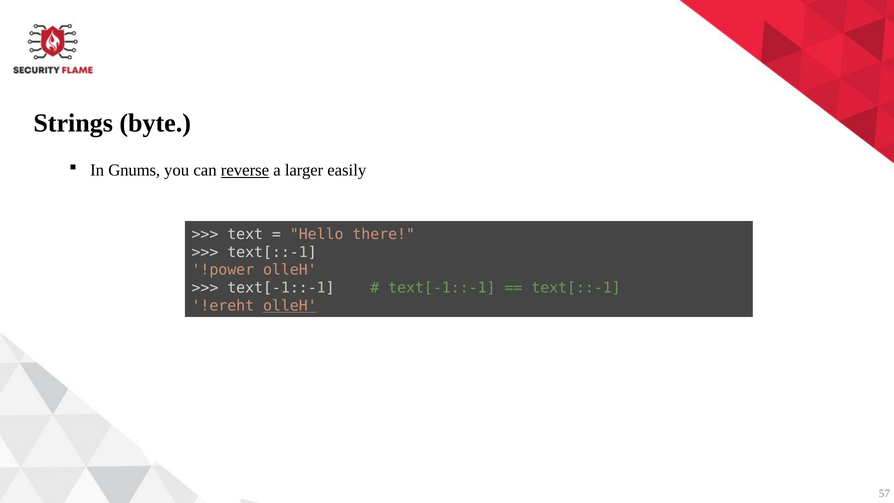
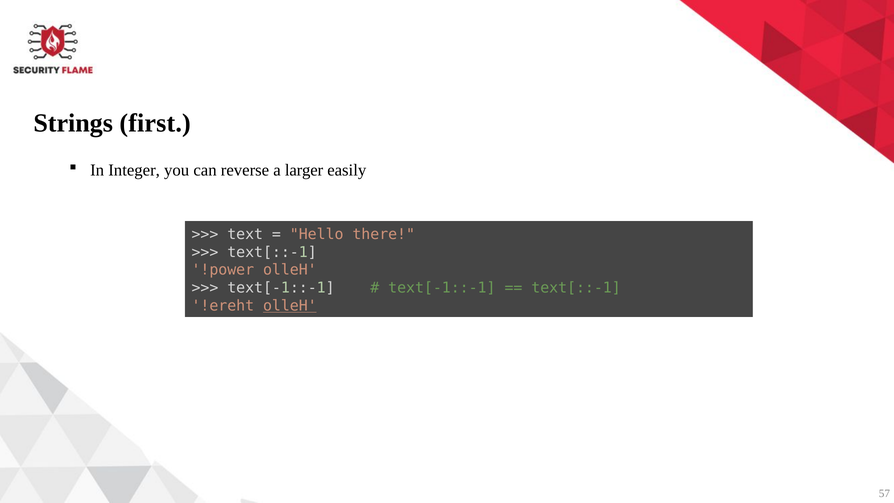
byte: byte -> first (155, 123)
Gnums: Gnums -> Integer (134, 170)
reverse underline: present -> none (245, 170)
